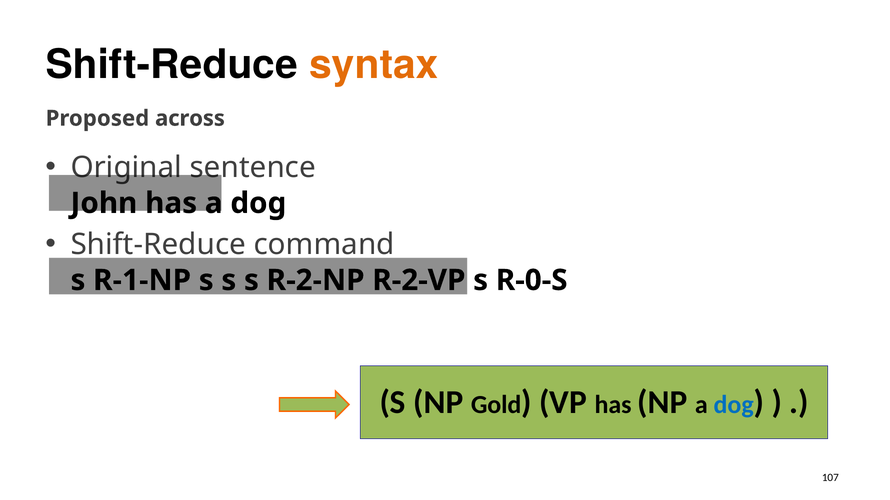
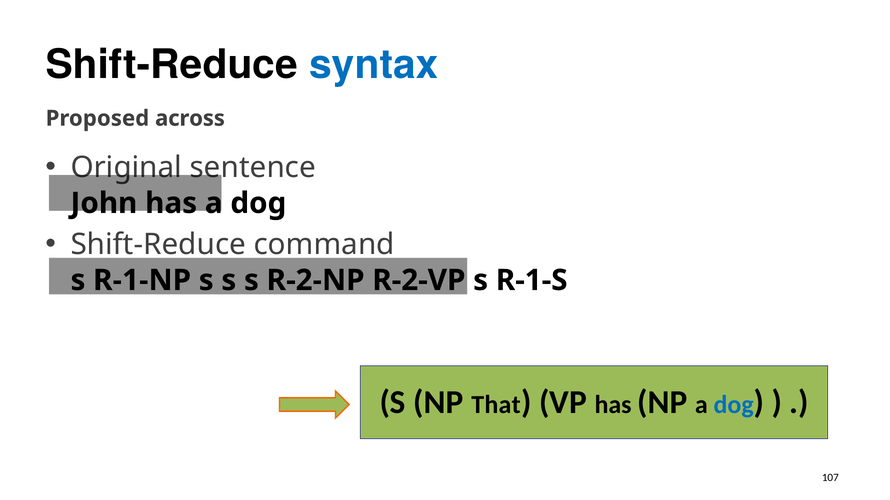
syntax colour: orange -> blue (374, 65)
R-0-S: R-0-S -> R-1-S (532, 281)
Gold: Gold -> That (496, 405)
